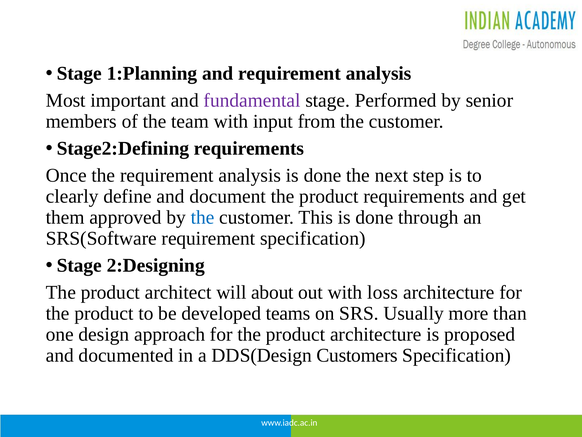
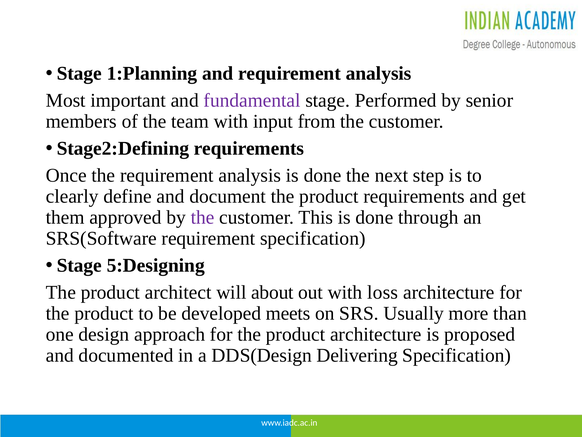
the colour: blue -> purple (203, 217)
2:Designing: 2:Designing -> 5:Designing (156, 265)
teams: teams -> meets (288, 313)
Customers: Customers -> Delivering (357, 355)
